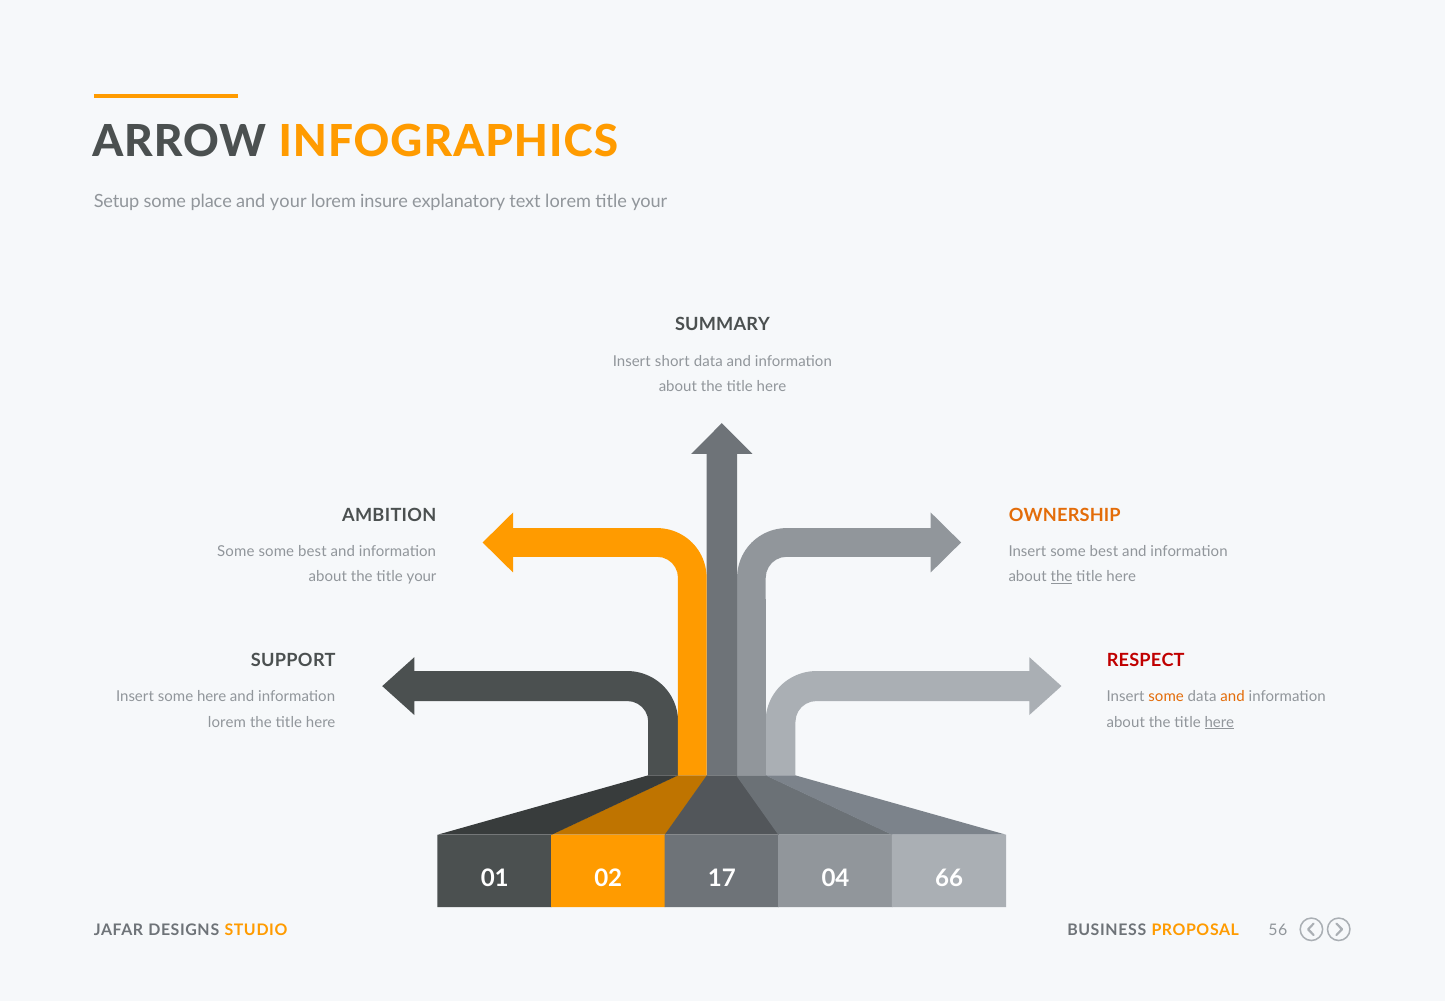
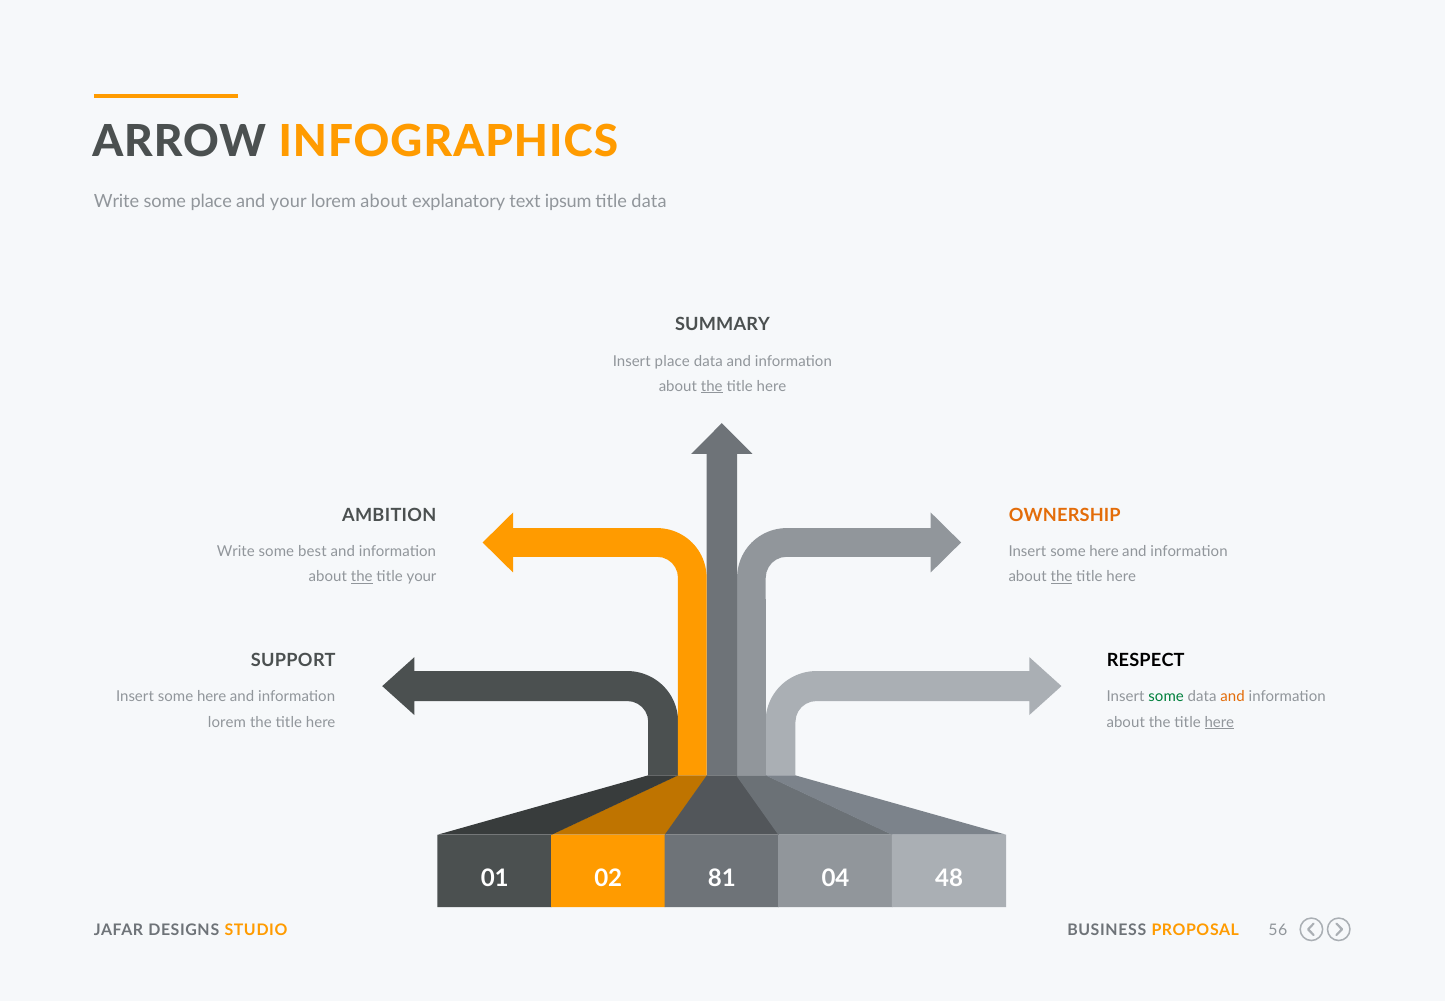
Setup: Setup -> Write (117, 201)
lorem insure: insure -> about (384, 201)
text lorem: lorem -> ipsum (568, 201)
your: your -> data (649, 201)
Insert short: short -> place (672, 361)
the underline: none -> present (712, 386)
Some: Some -> Write (236, 551)
best: best -> here (1104, 551)
the underline: none -> present (362, 576)
RESPECT colour: red -> black (1146, 660)
some colour: orange -> green (1166, 696)
17: 17 -> 81 (722, 878)
66: 66 -> 48 (949, 878)
